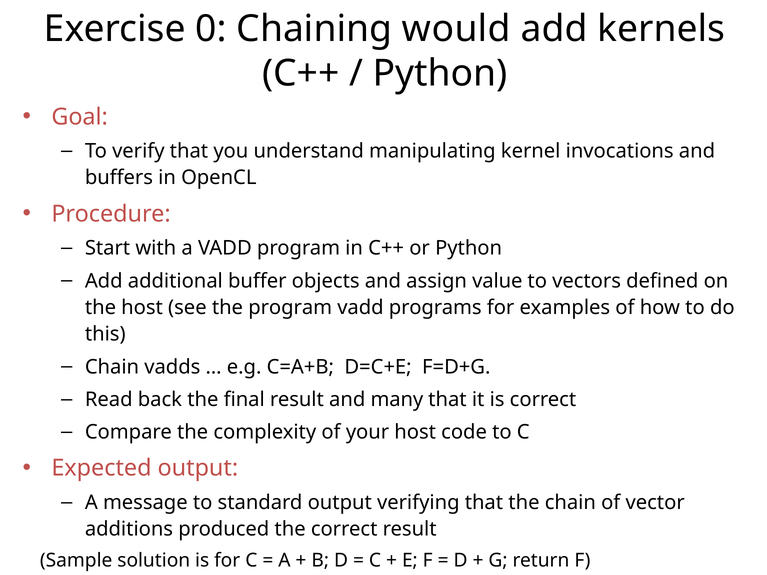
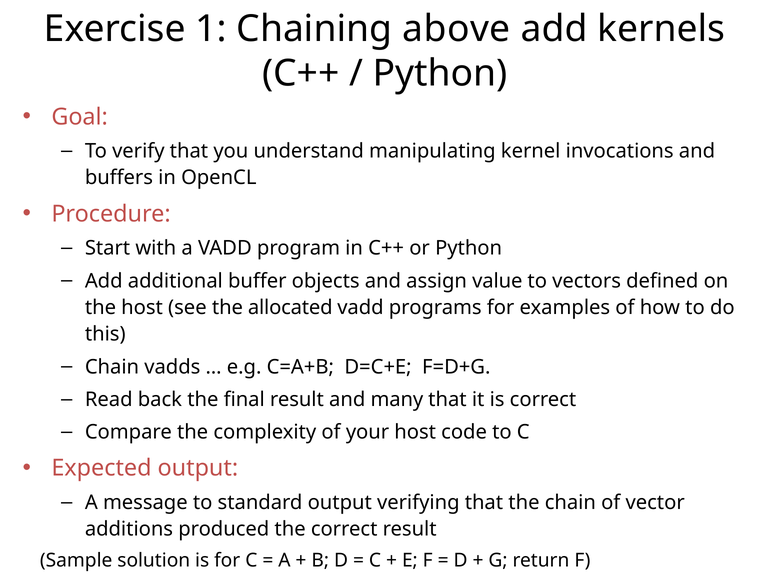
0: 0 -> 1 (211, 29)
would: would -> above (456, 29)
the program: program -> allocated (290, 308)
